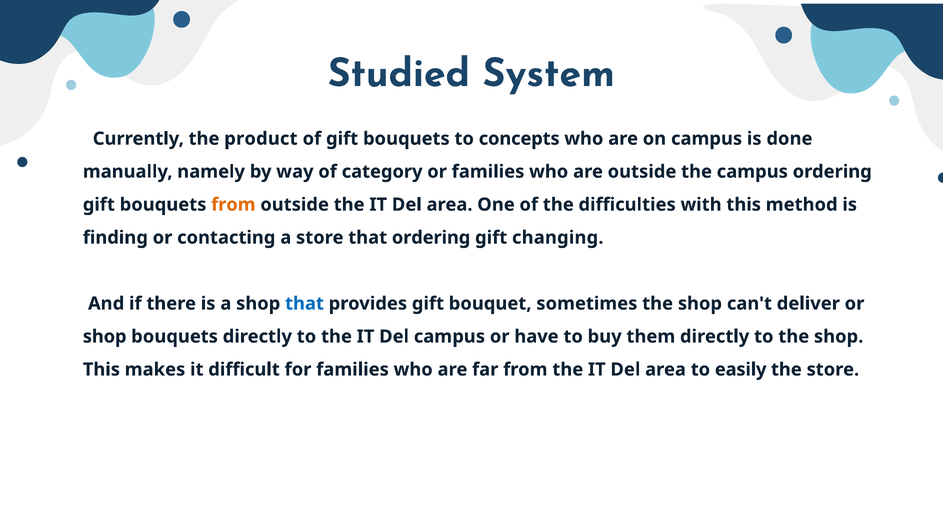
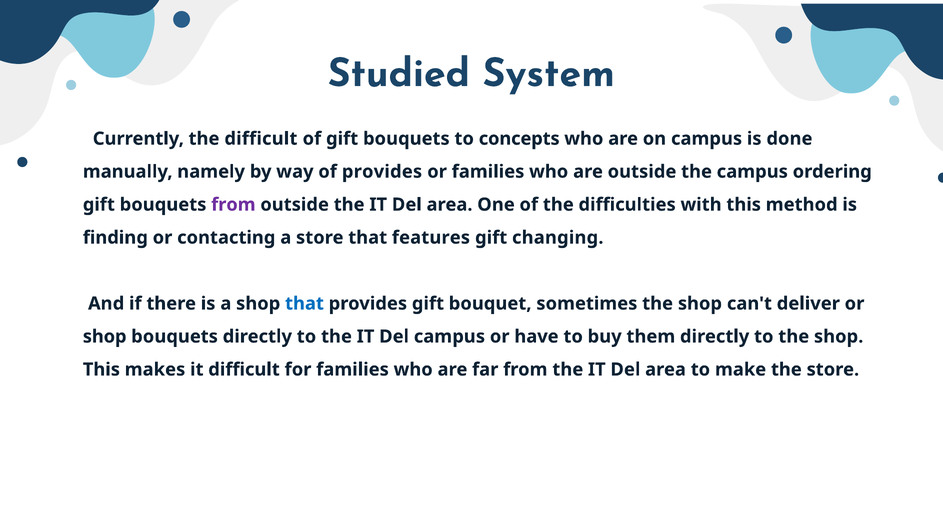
the product: product -> difficult (261, 139)
of category: category -> provides (382, 172)
from colour: orange -> purple (233, 205)
that ordering: ordering -> features (431, 238)
easily: easily -> make (741, 370)
